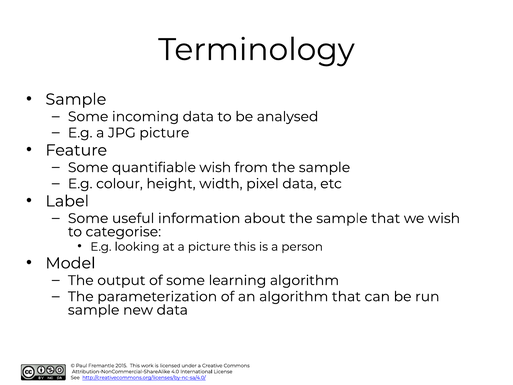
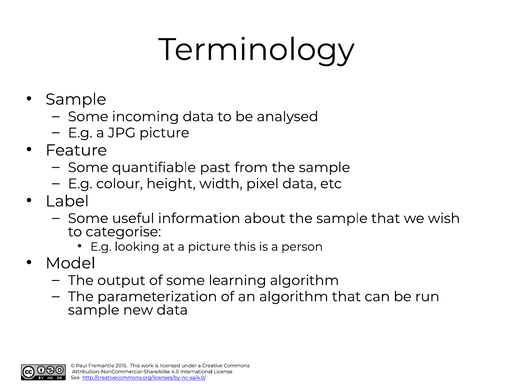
quantifiable wish: wish -> past (215, 167)
